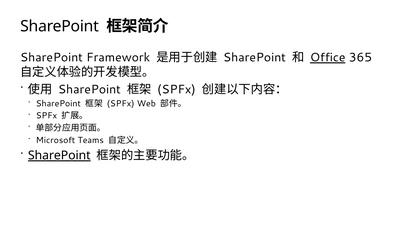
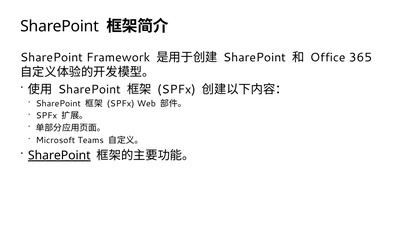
Office underline: present -> none (328, 58)
